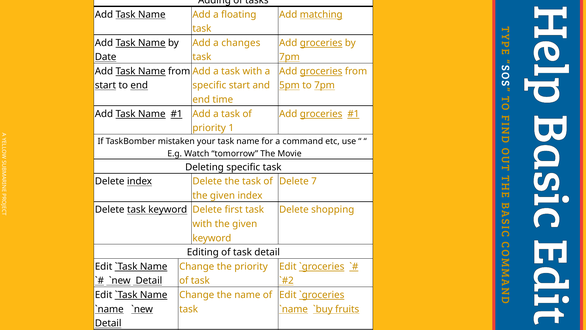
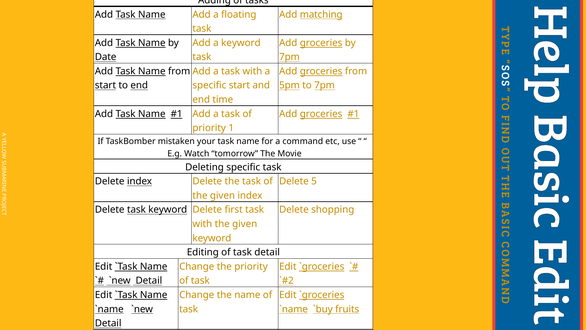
a changes: changes -> keyword (241, 43)
7: 7 -> 5 (314, 181)
